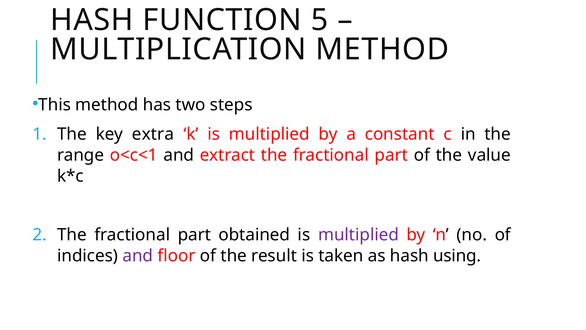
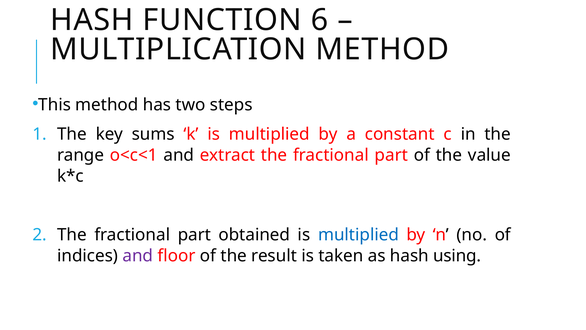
5: 5 -> 6 (320, 20)
extra: extra -> sums (153, 134)
multiplied colour: purple -> blue (359, 235)
